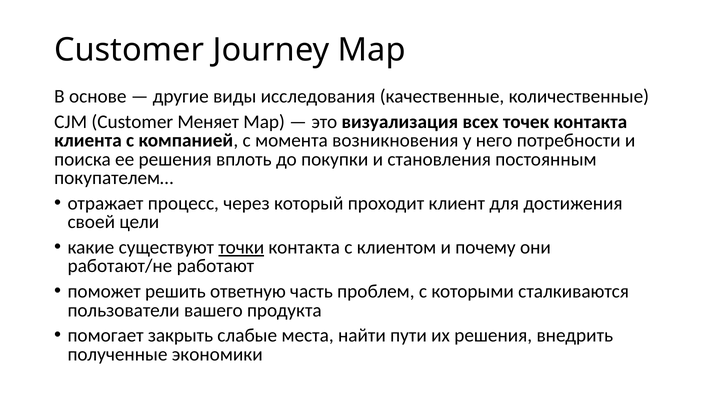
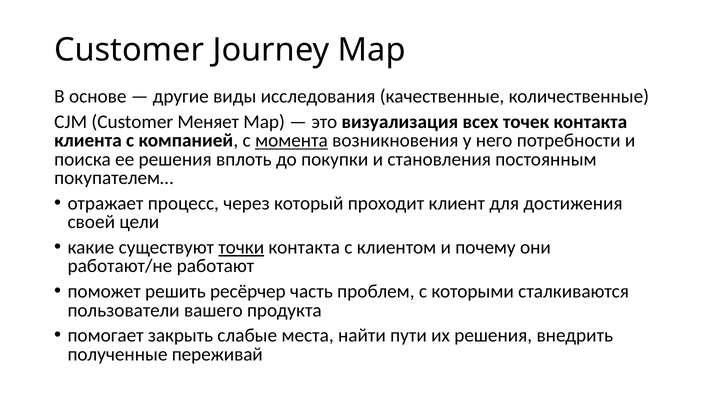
момента underline: none -> present (291, 141)
ответную: ответную -> ресёрчер (248, 291)
экономики: экономики -> переживай (217, 354)
